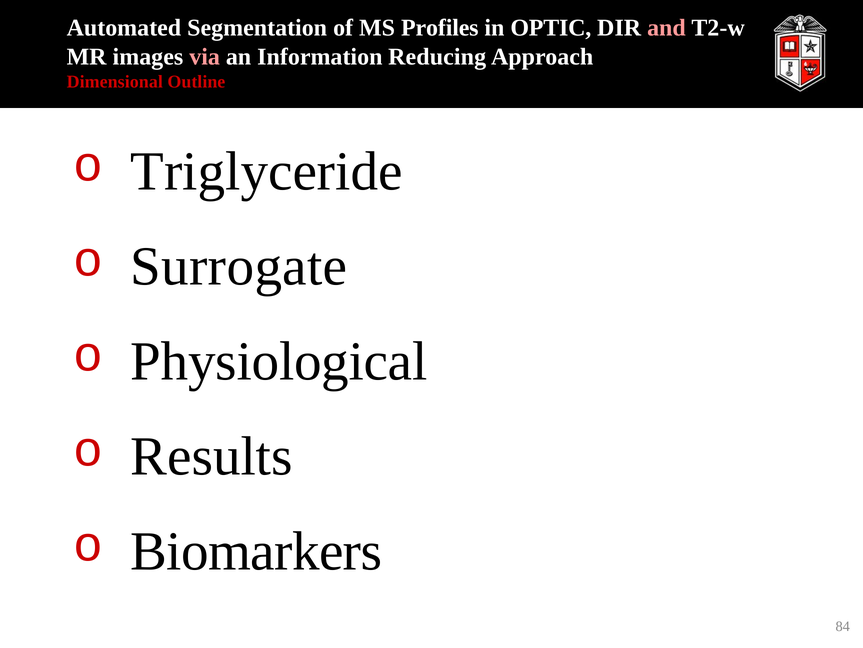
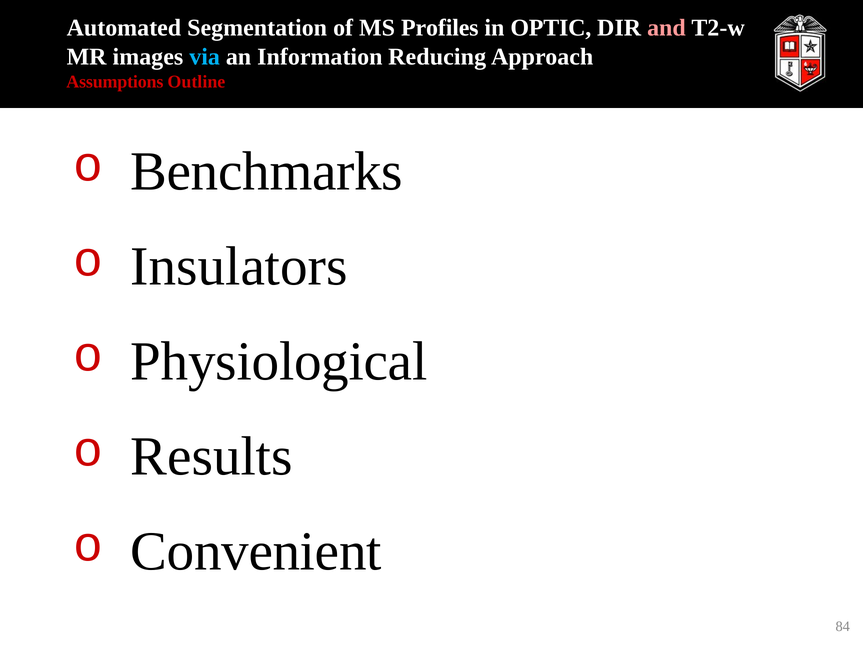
via colour: pink -> light blue (205, 57)
Dimensional: Dimensional -> Assumptions (115, 82)
Triglyceride: Triglyceride -> Benchmarks (267, 171)
Surrogate: Surrogate -> Insulators (239, 266)
Biomarkers: Biomarkers -> Convenient (256, 551)
